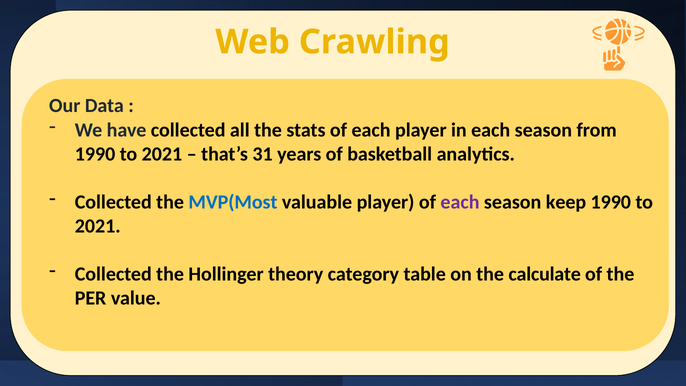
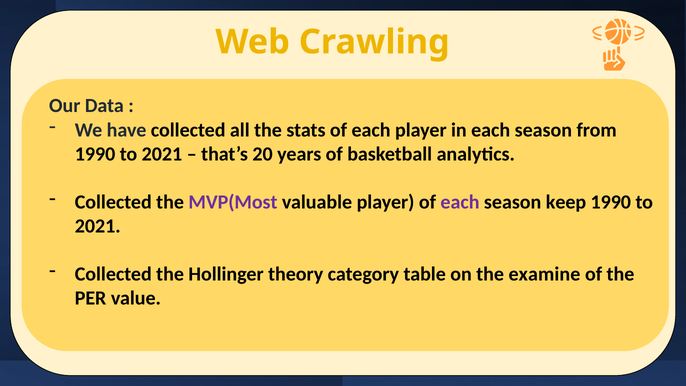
31: 31 -> 20 (263, 154)
MVP(Most colour: blue -> purple (233, 202)
calculate: calculate -> examine (544, 274)
